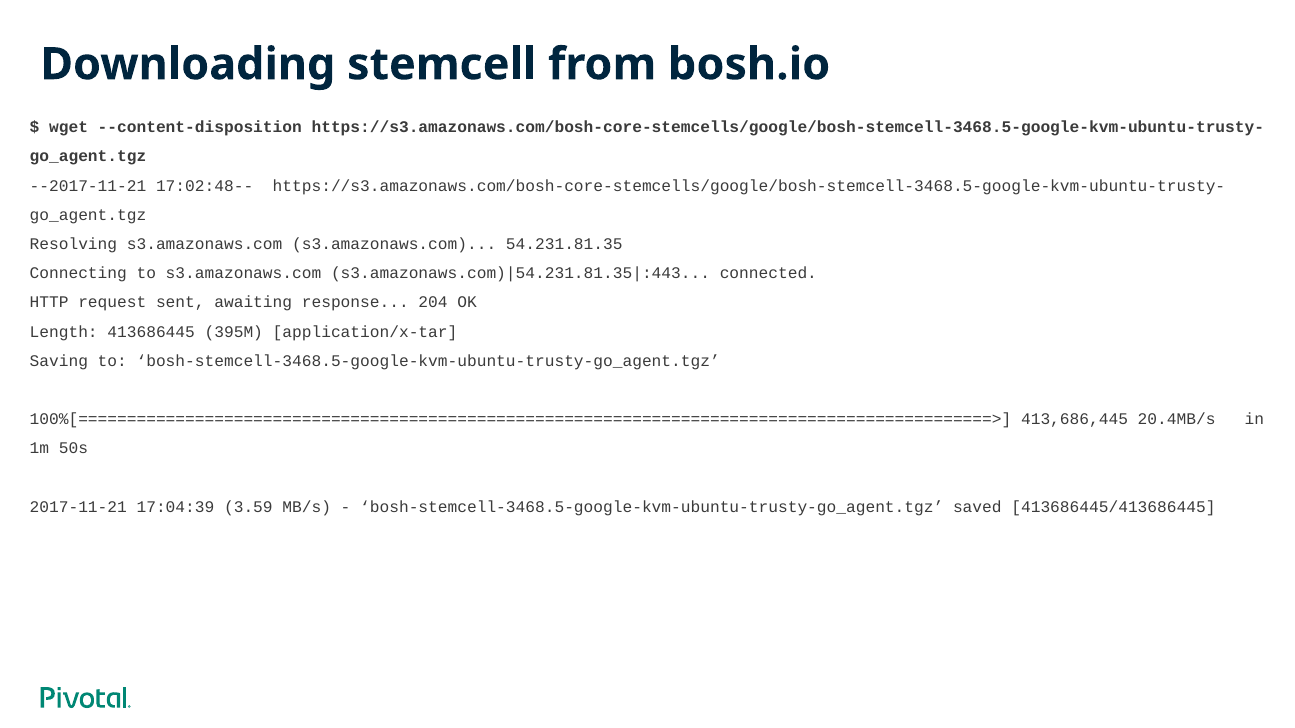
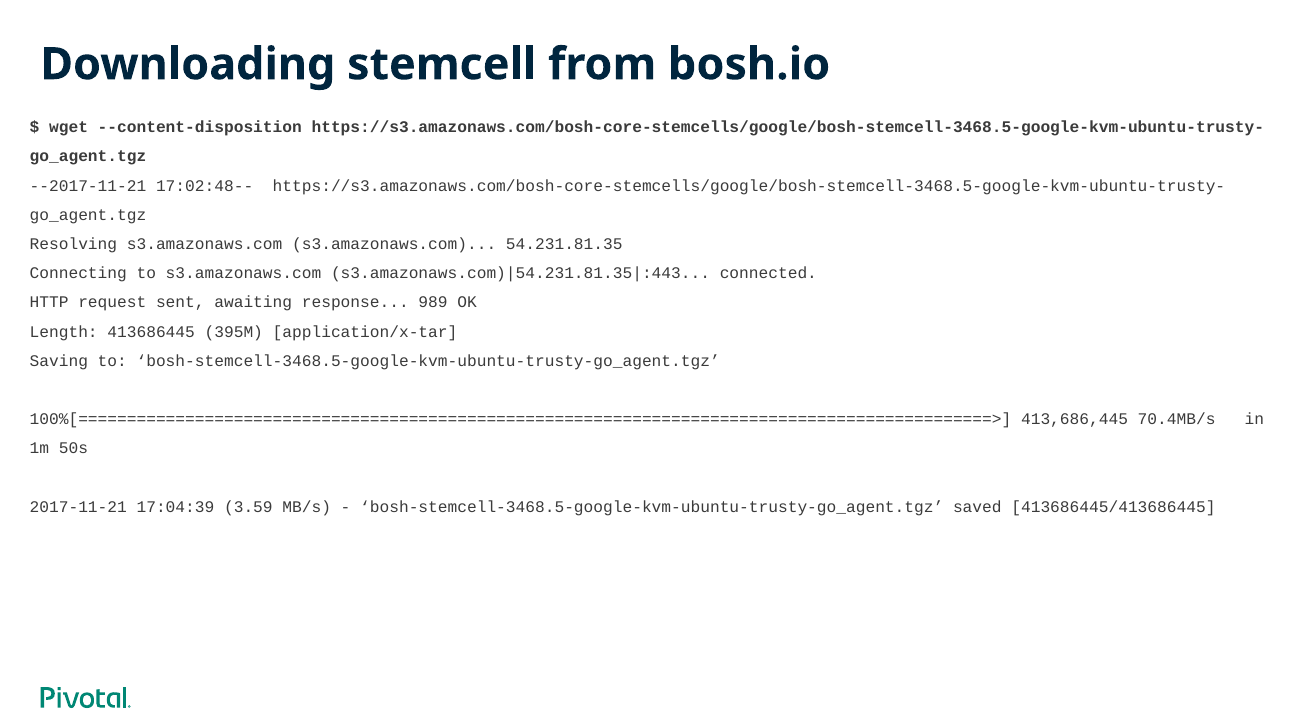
204: 204 -> 989 (433, 303)
20.4MB/s: 20.4MB/s -> 70.4MB/s (1177, 420)
